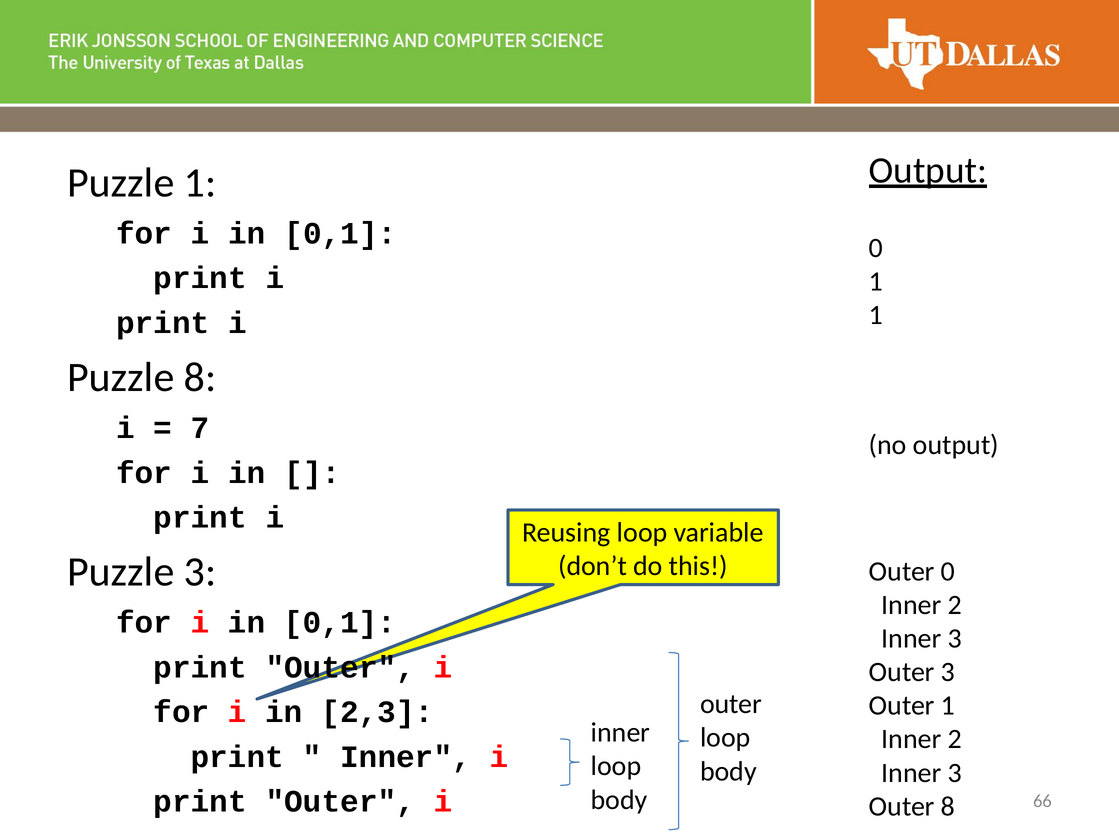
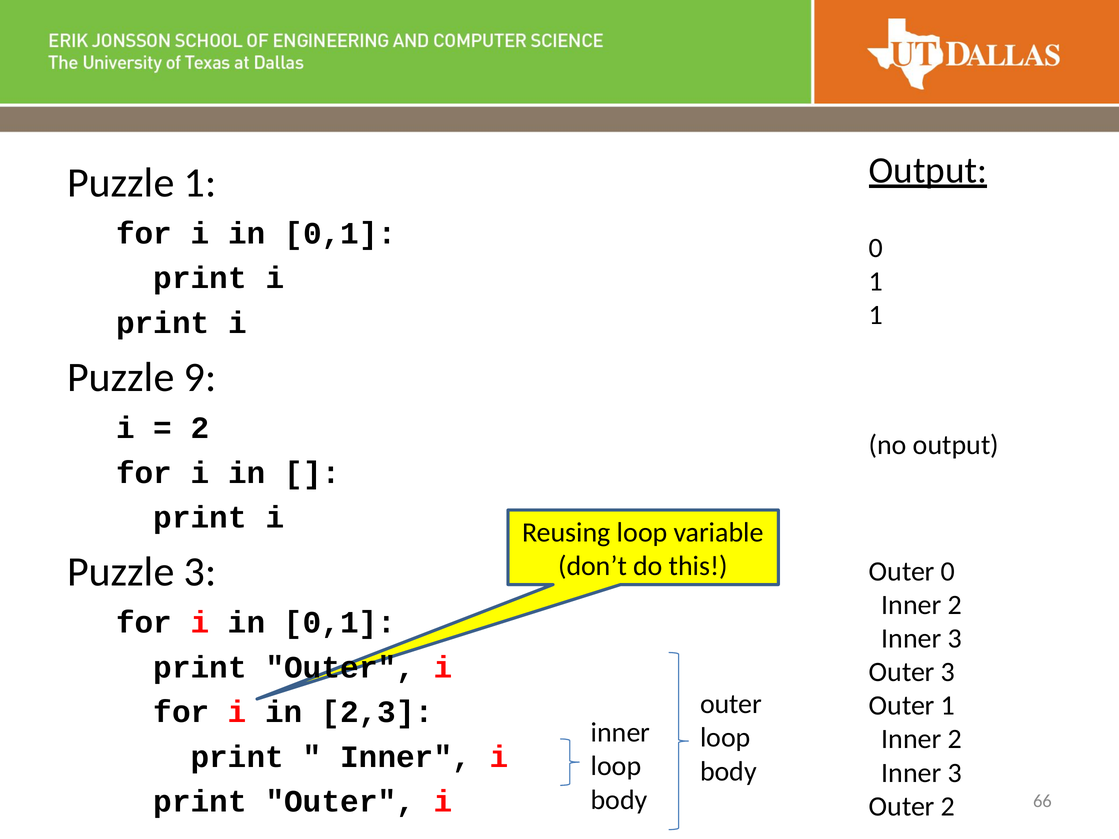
Puzzle 8: 8 -> 9 (200, 378)
7: 7 -> 2 (200, 428)
Outer 8: 8 -> 2 (948, 807)
